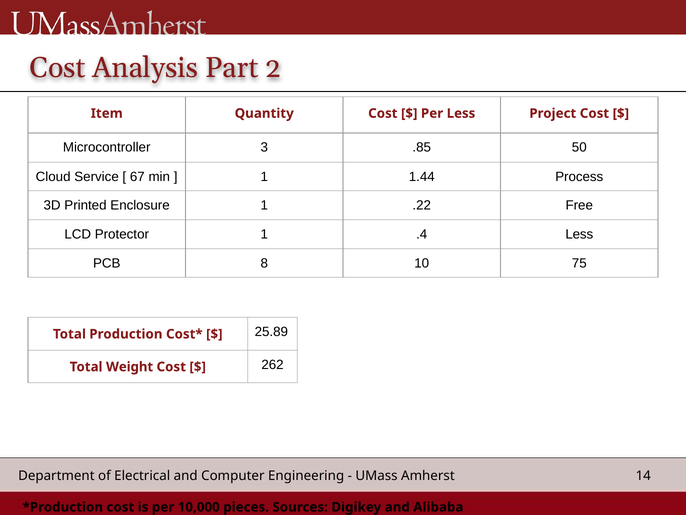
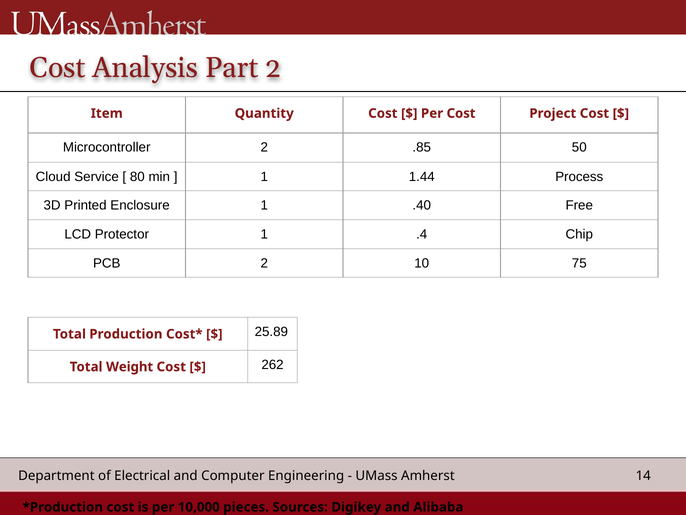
Per Less: Less -> Cost (461, 113)
Microcontroller 3: 3 -> 2 (264, 147)
67: 67 -> 80 (137, 177)
.22: .22 -> .40 (422, 205)
.4 Less: Less -> Chip (579, 234)
PCB 8: 8 -> 2 (264, 263)
